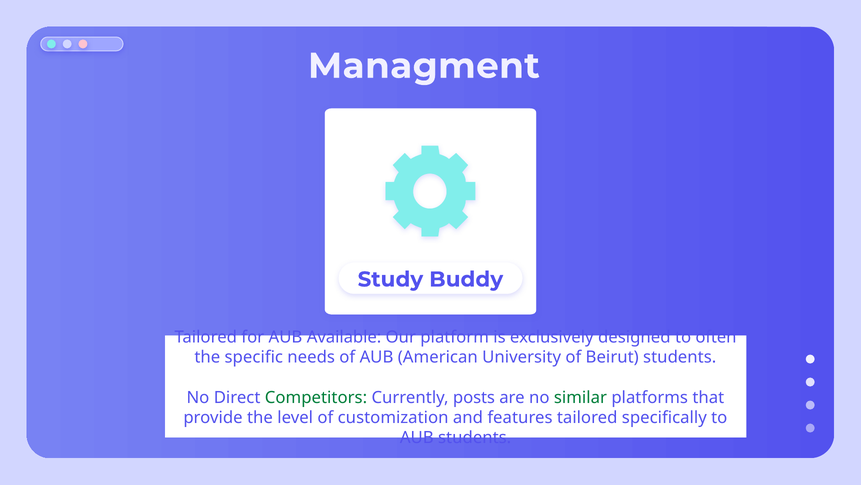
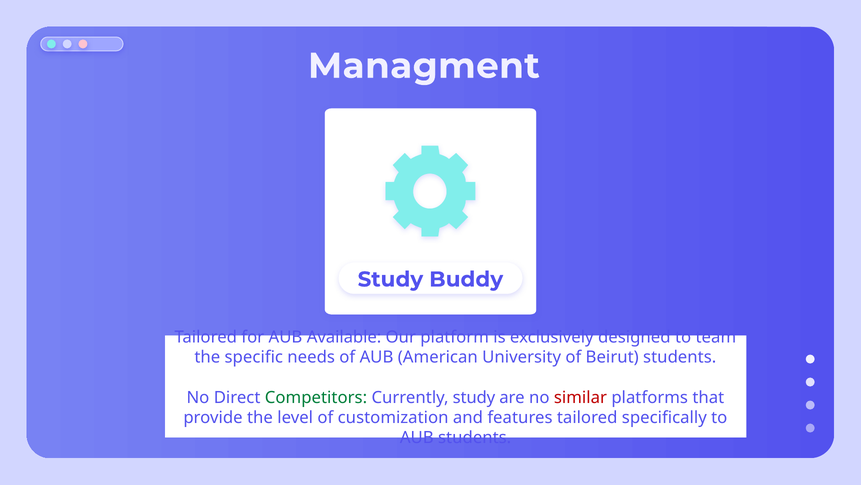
often: often -> team (716, 337)
Currently posts: posts -> study (474, 397)
similar colour: green -> red (580, 397)
